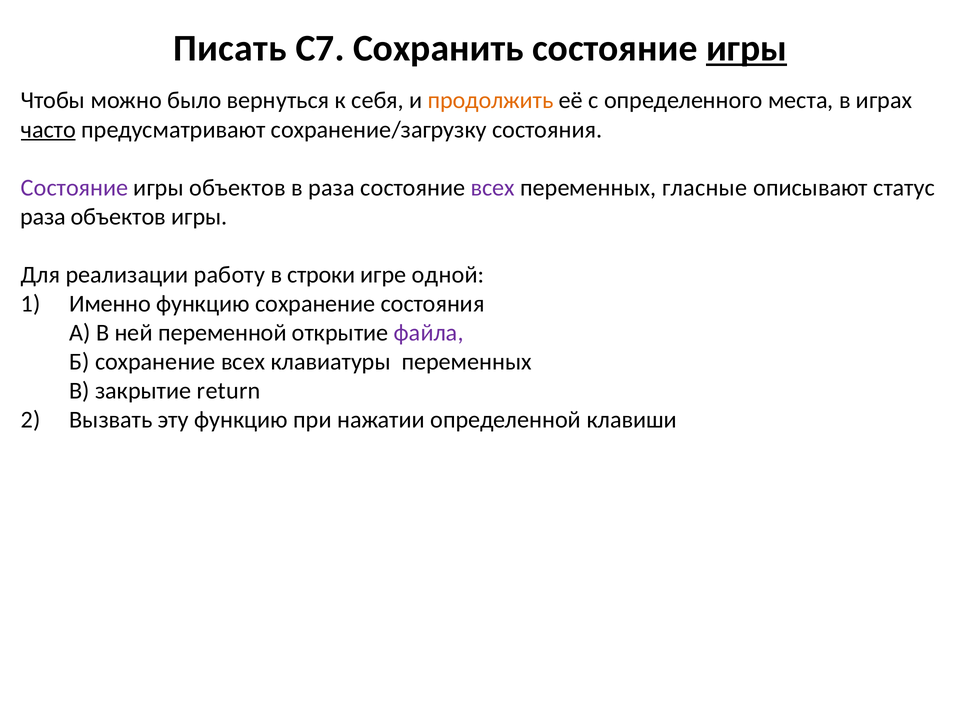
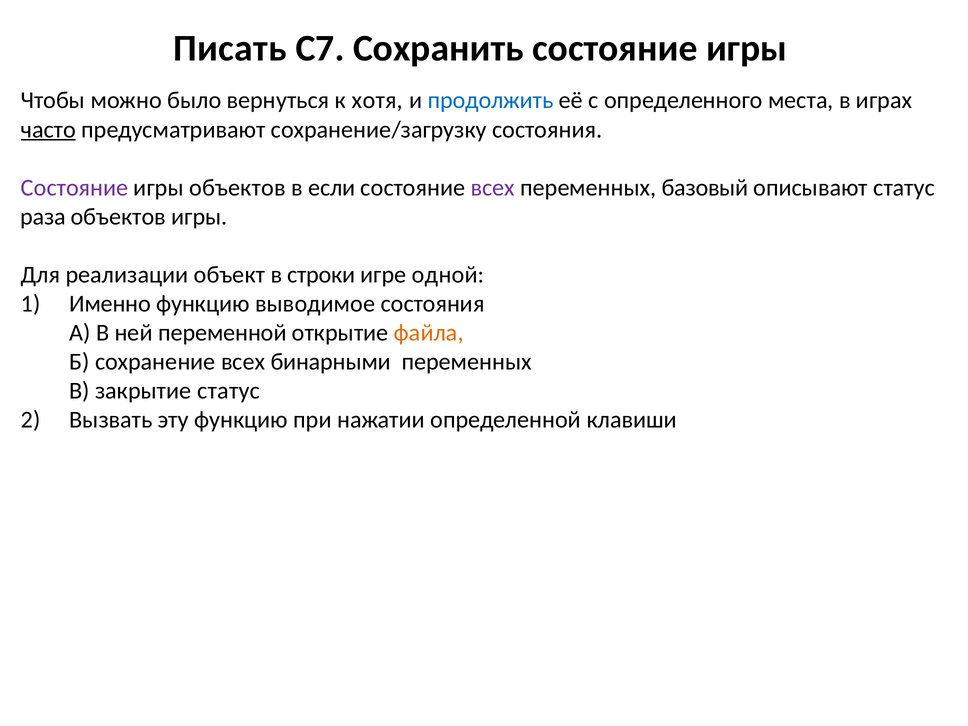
игры underline: present -> none (747, 49)
себя: себя -> хотя (377, 100)
продолжить colour: orange -> blue (491, 100)
в раза: раза -> если (332, 188)
гласные: гласные -> базовый (705, 188)
работу: работу -> объект (229, 275)
функцию сохранение: сохранение -> выводимое (315, 304)
файла colour: purple -> orange (429, 333)
клавиатуры: клавиатуры -> бинарными (331, 362)
закрытие return: return -> статус (229, 391)
